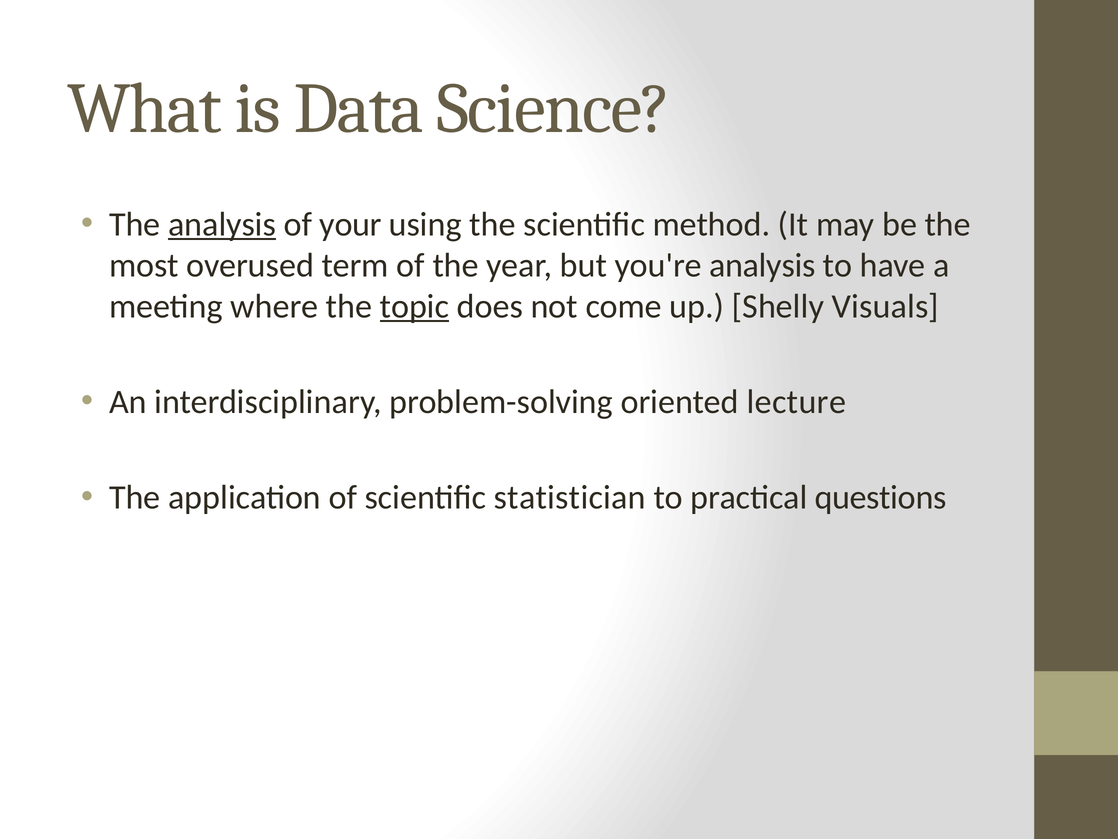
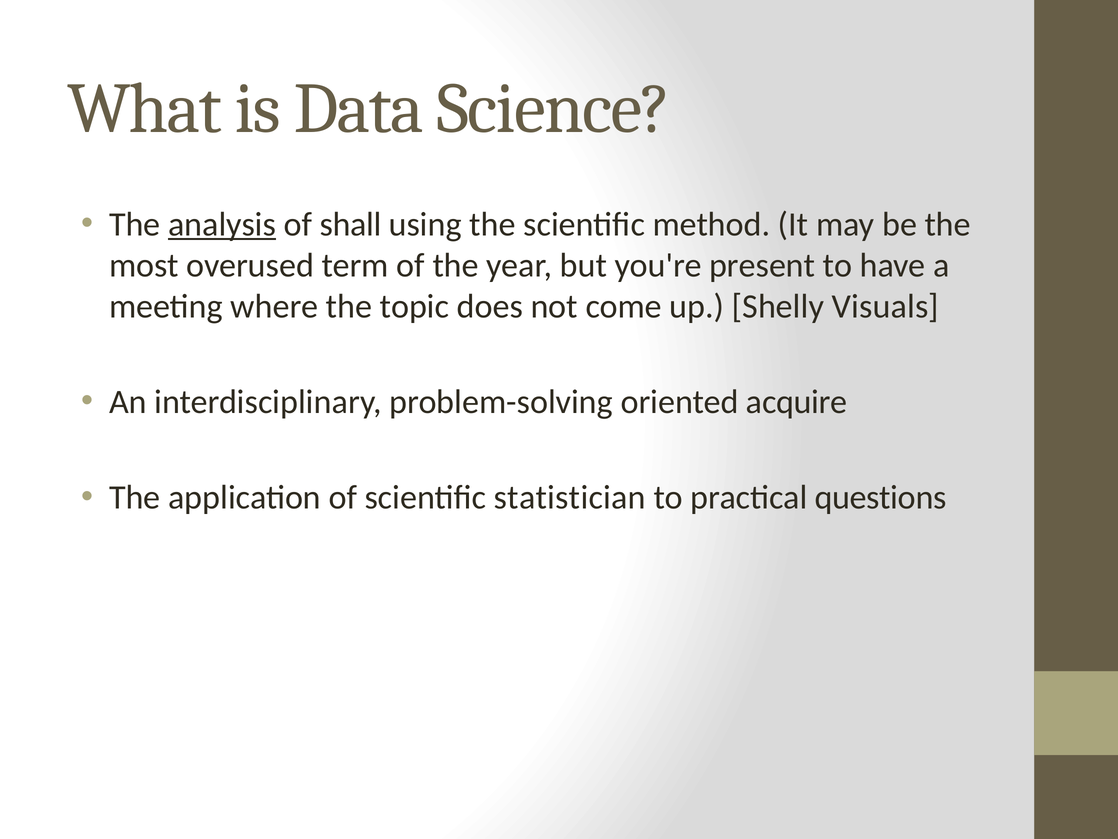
your: your -> shall (351, 224)
you're analysis: analysis -> present (762, 265)
topic underline: present -> none (414, 306)
lecture: lecture -> acquire (797, 402)
